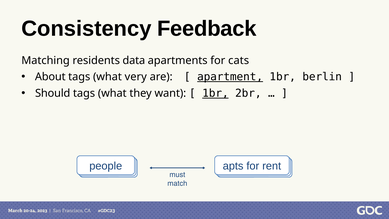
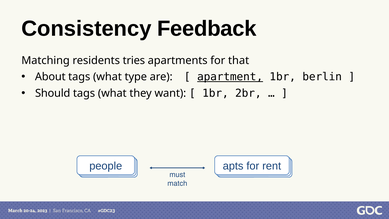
data: data -> tries (134, 60)
cats: cats -> that (239, 60)
very: very -> type (136, 77)
1br underline: present -> none (215, 93)
